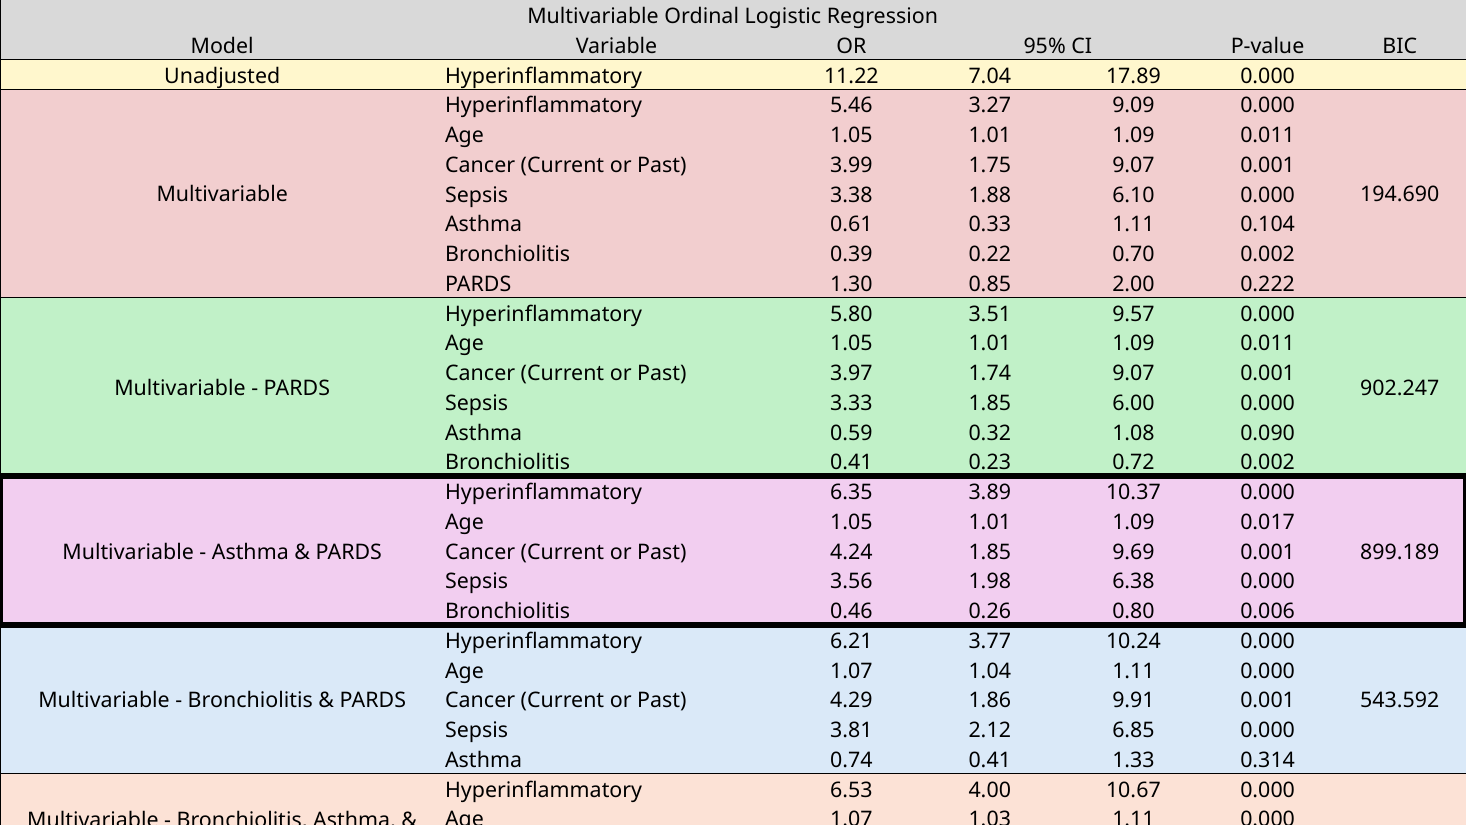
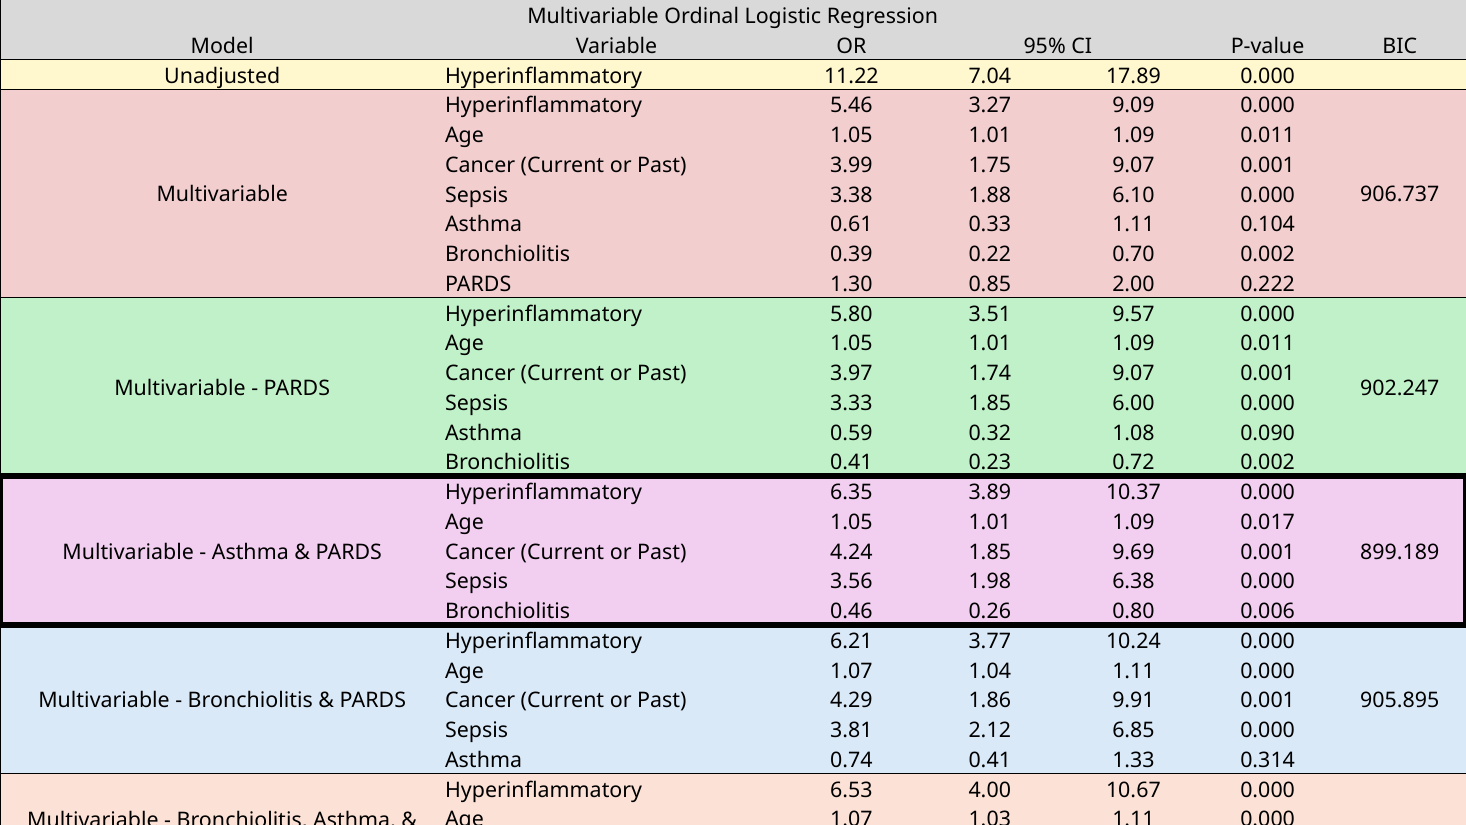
194.690: 194.690 -> 906.737 (1400, 195)
543.592: 543.592 -> 905.895 (1400, 700)
